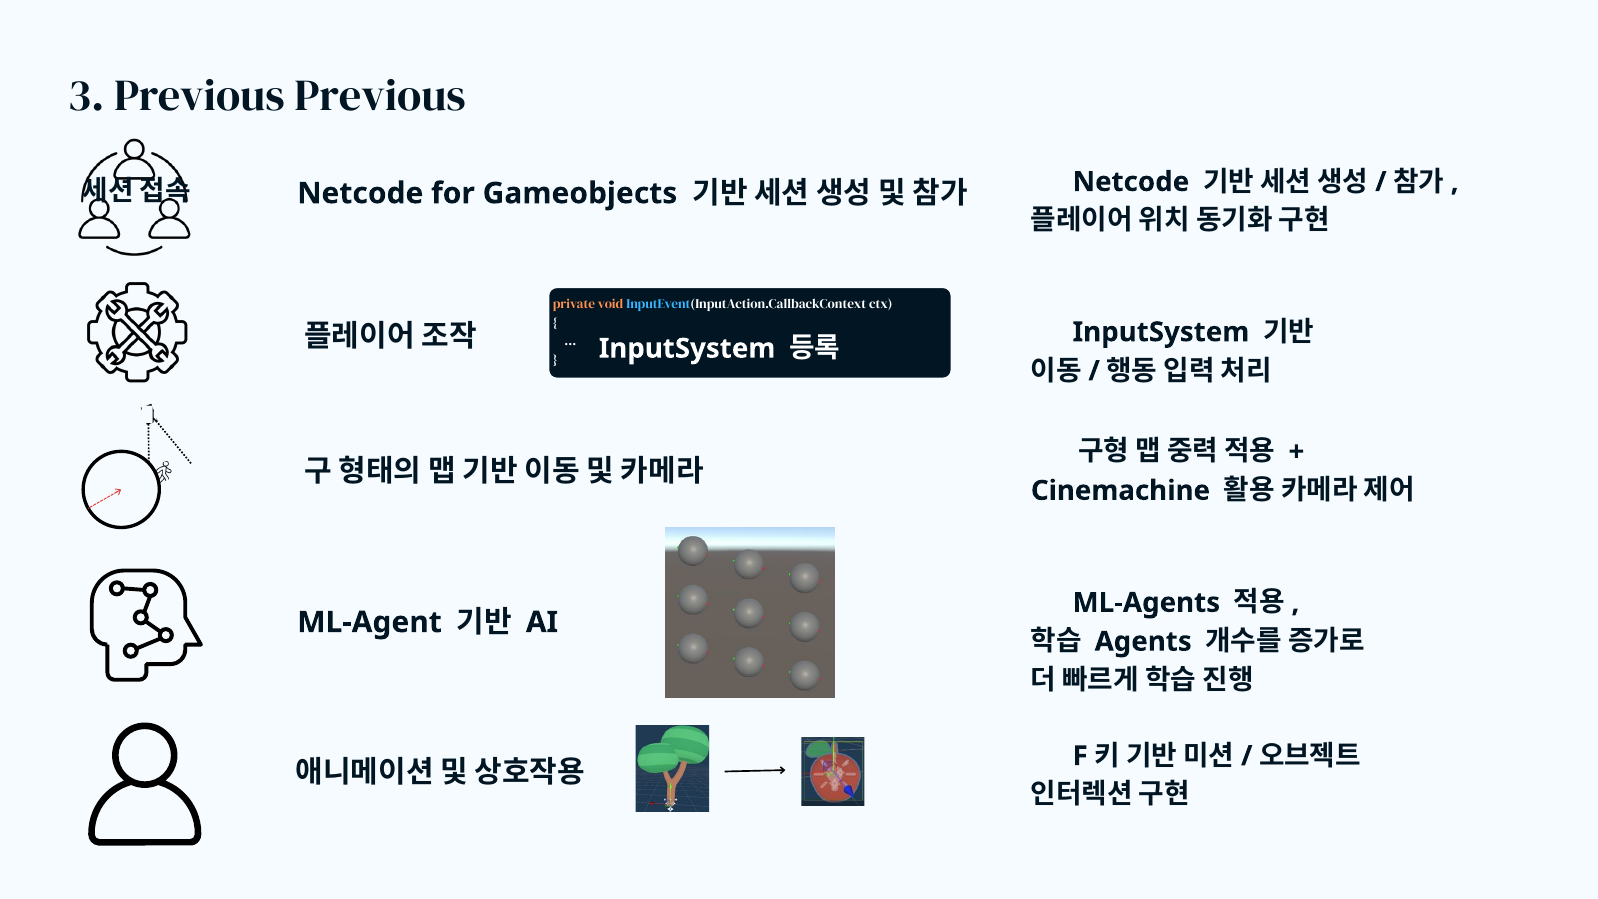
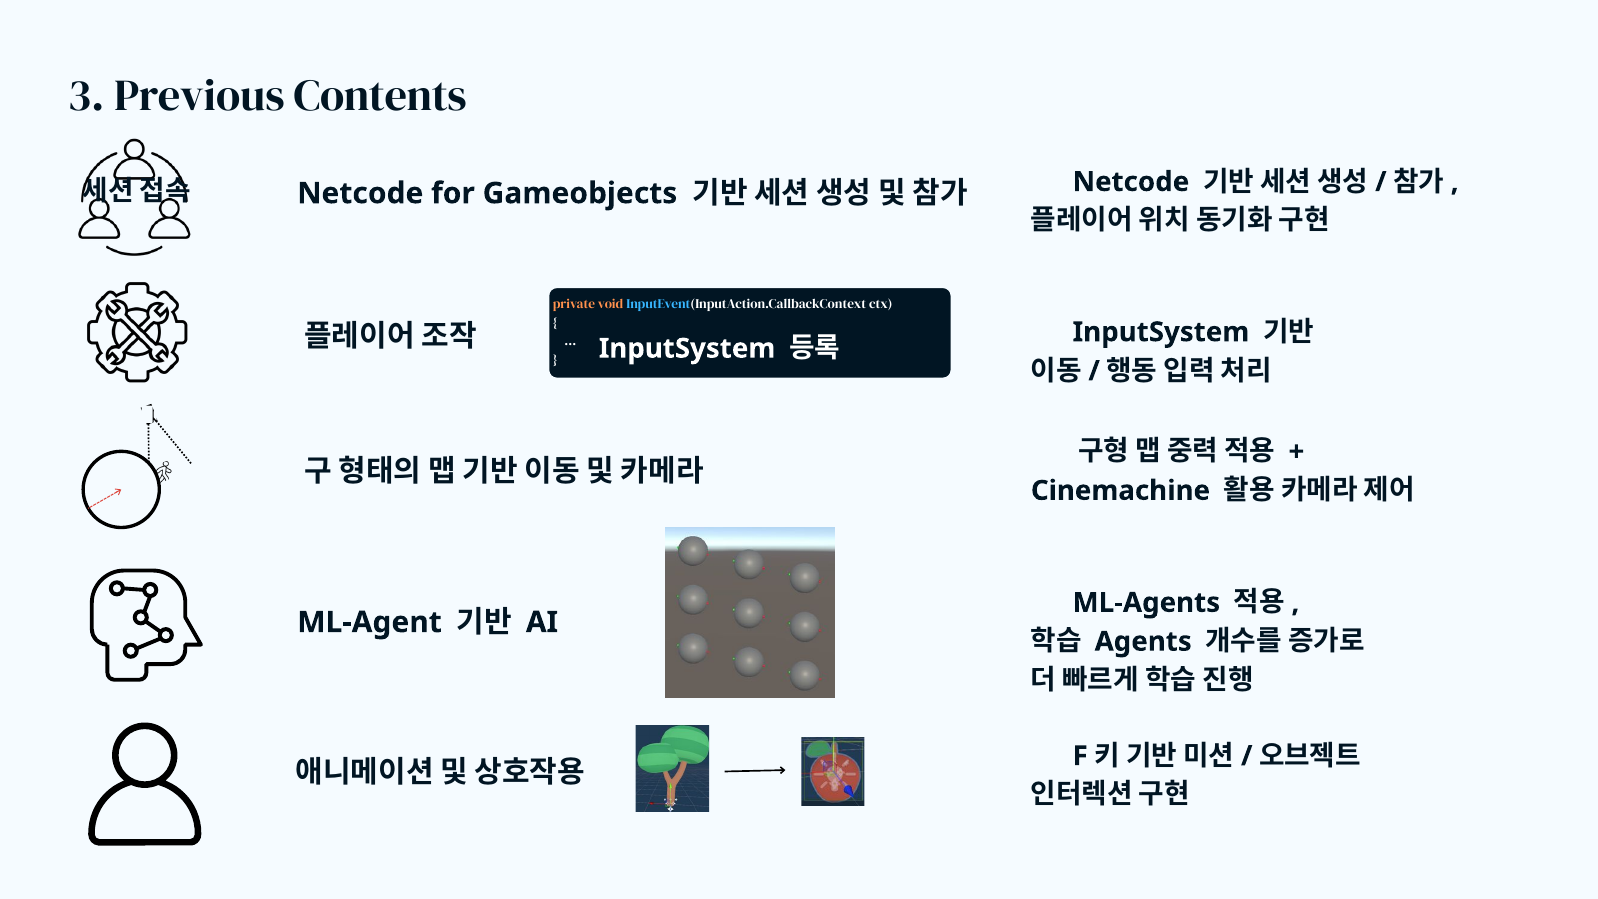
Previous Previous: Previous -> Contents (380, 96)
